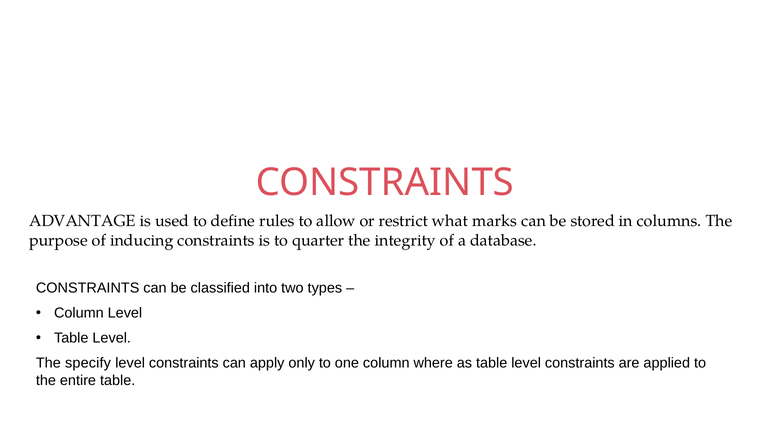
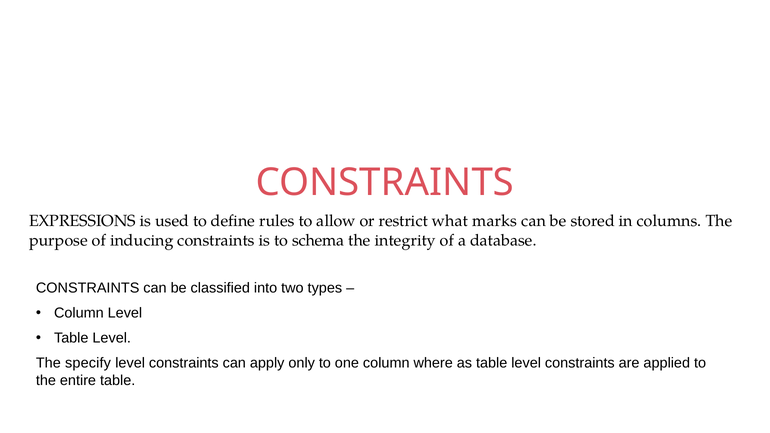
ADVANTAGE: ADVANTAGE -> EXPRESSIONS (82, 221)
quarter: quarter -> schema (318, 240)
